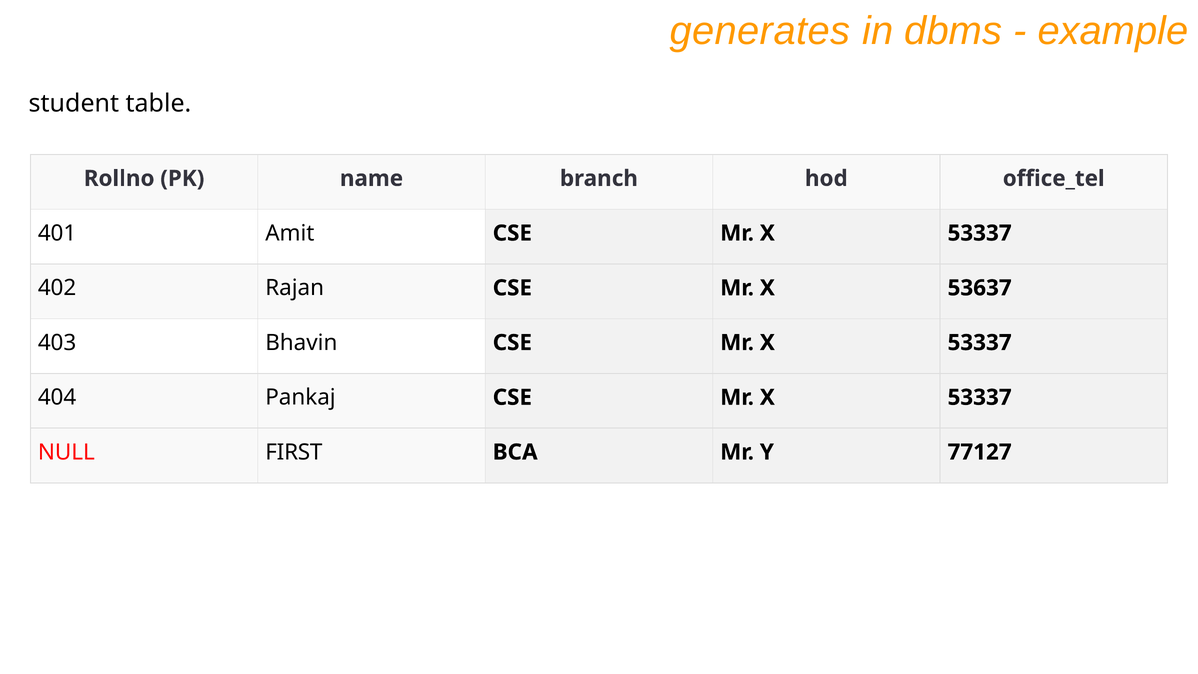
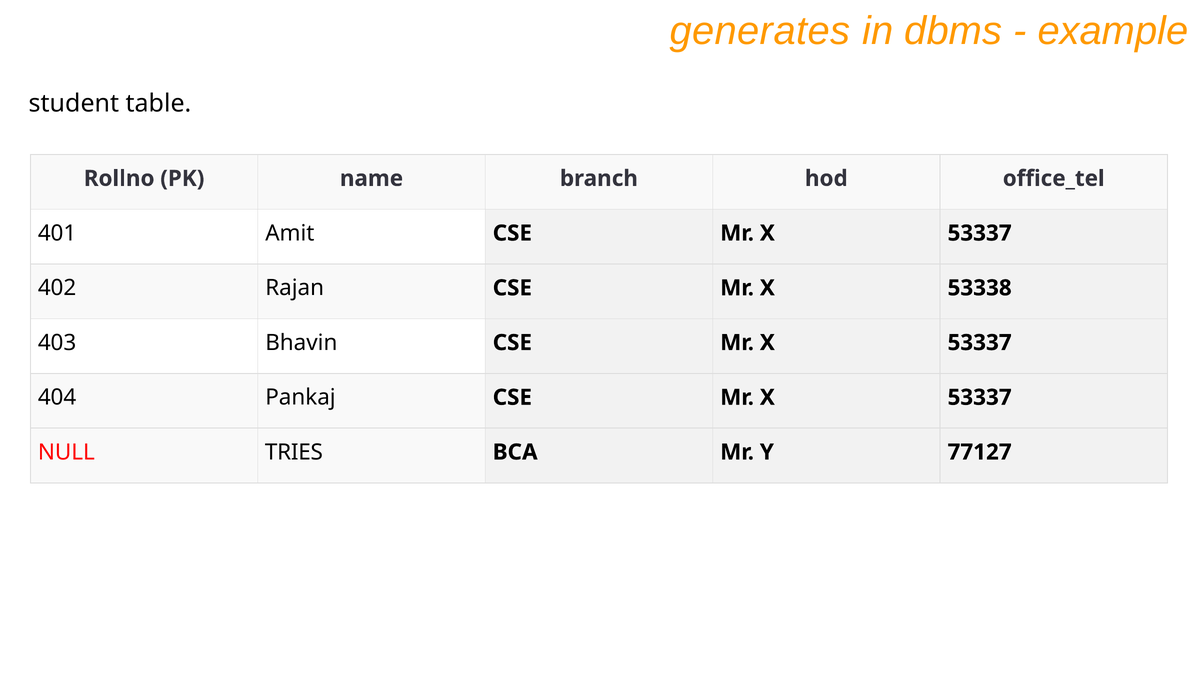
53637: 53637 -> 53338 (980, 288)
FIRST: FIRST -> TRIES (294, 452)
